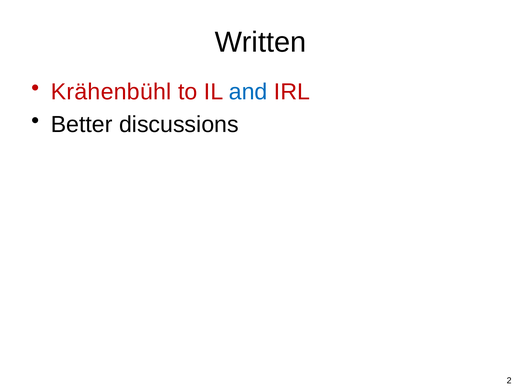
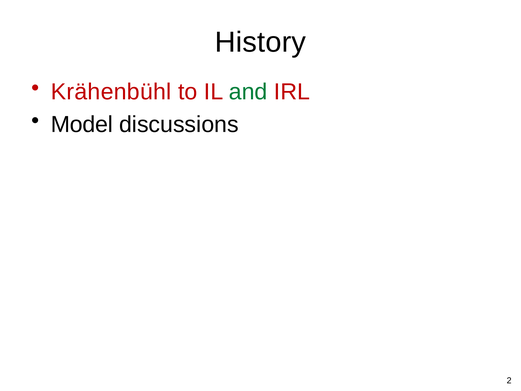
Written: Written -> History (260, 42)
and colour: blue -> green (248, 92)
Better: Better -> Model (82, 124)
